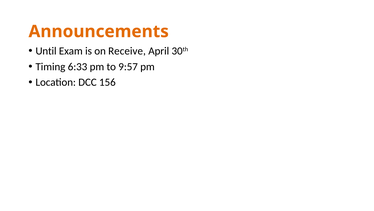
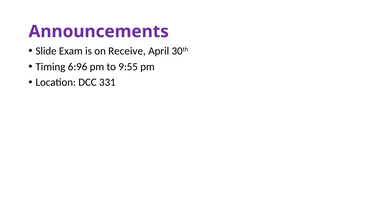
Announcements colour: orange -> purple (99, 31)
Until: Until -> Slide (46, 51)
6:33: 6:33 -> 6:96 (78, 66)
9:57: 9:57 -> 9:55 (128, 66)
156: 156 -> 331 (107, 82)
